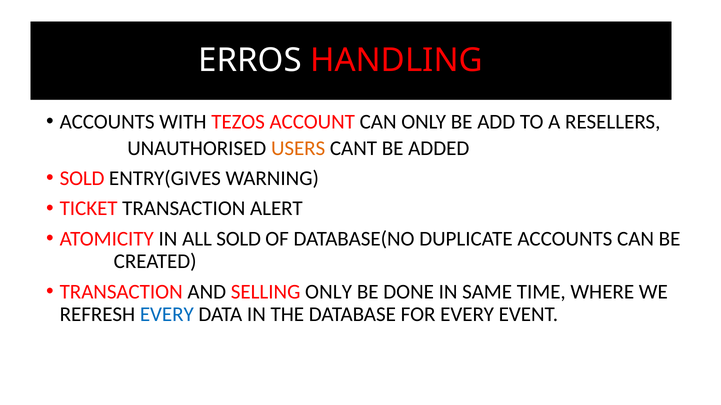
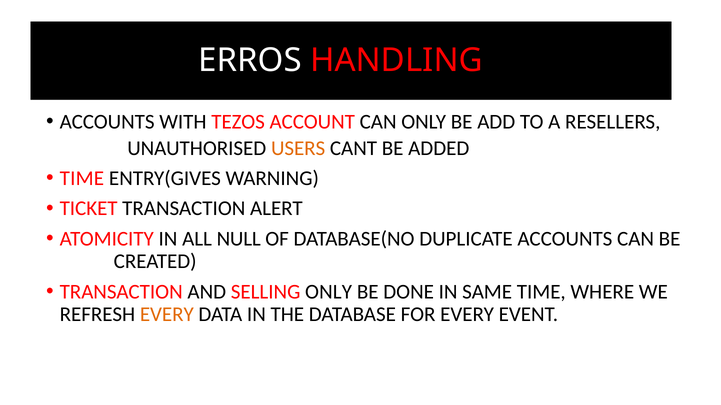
SOLD: SOLD -> TIME (82, 179)
ALL SOLD: SOLD -> NULL (239, 239)
EVERY colour: blue -> orange (167, 315)
